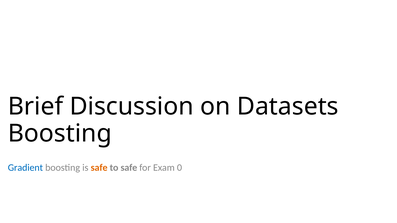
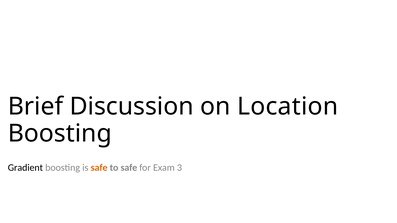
Datasets: Datasets -> Location (288, 107)
Gradient colour: blue -> black (25, 168)
0: 0 -> 3 (179, 168)
